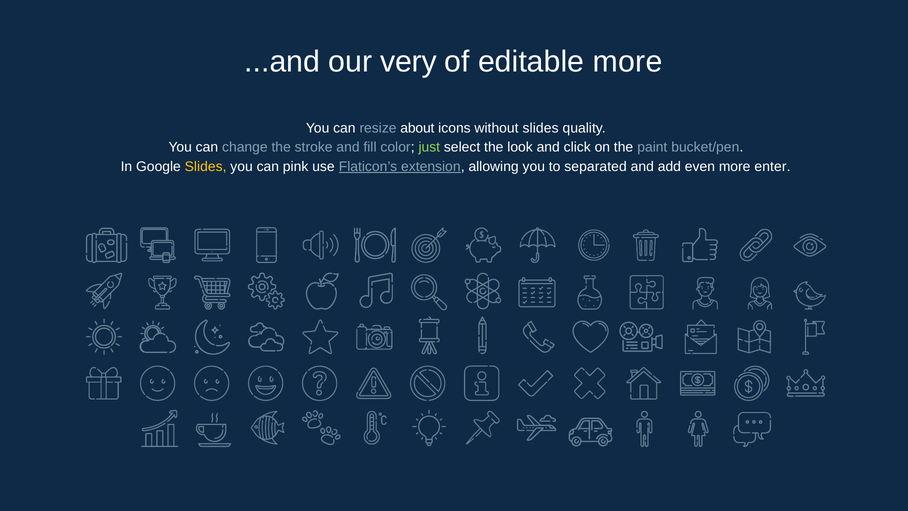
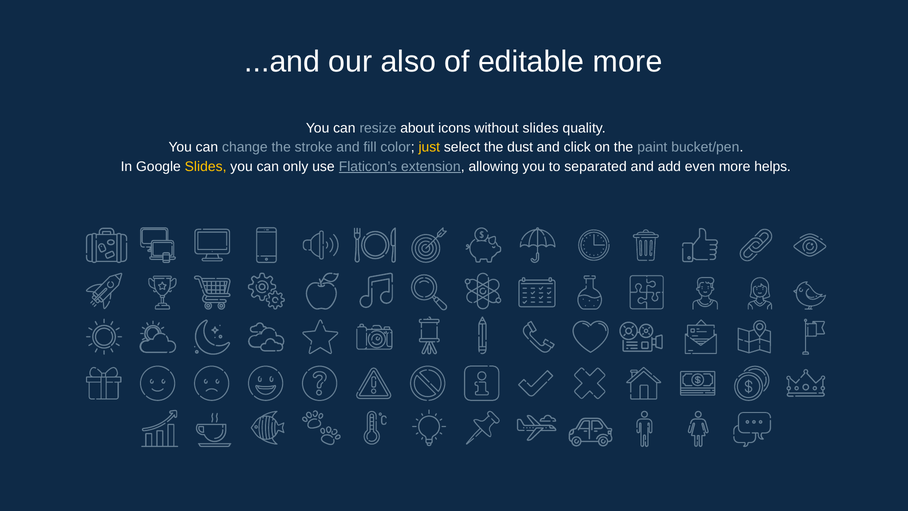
very: very -> also (408, 62)
just colour: light green -> yellow (429, 147)
look: look -> dust (520, 147)
pink: pink -> only (296, 166)
enter: enter -> helps (773, 166)
